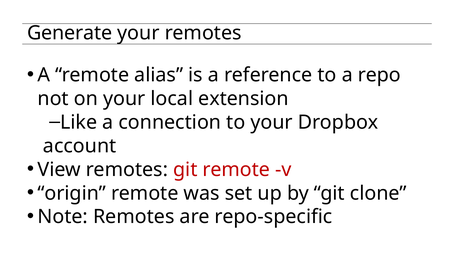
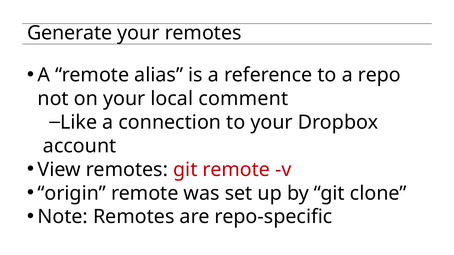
extension: extension -> comment (243, 99)
